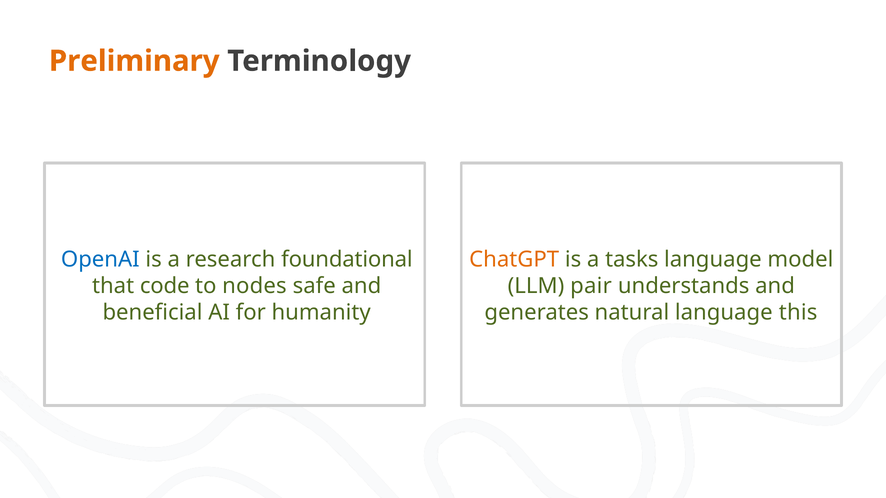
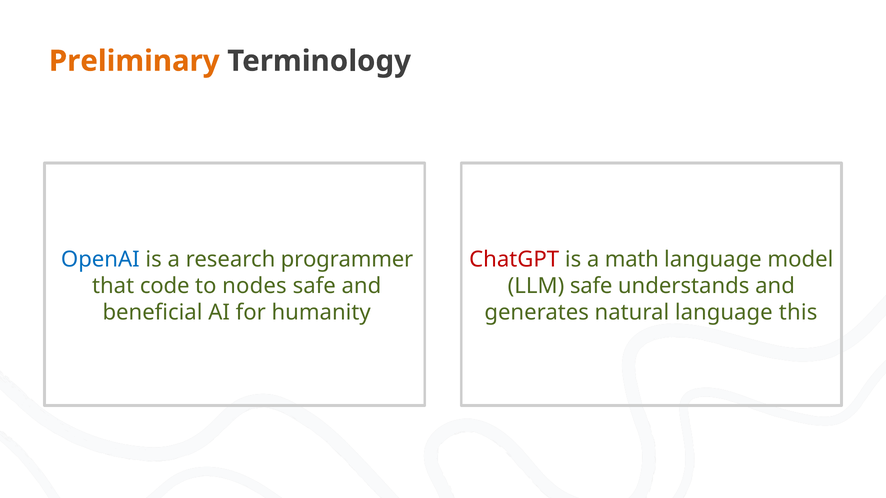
foundational: foundational -> programmer (347, 260)
ChatGPT colour: orange -> red (514, 260)
tasks: tasks -> math (632, 260)
LLM pair: pair -> safe (591, 286)
